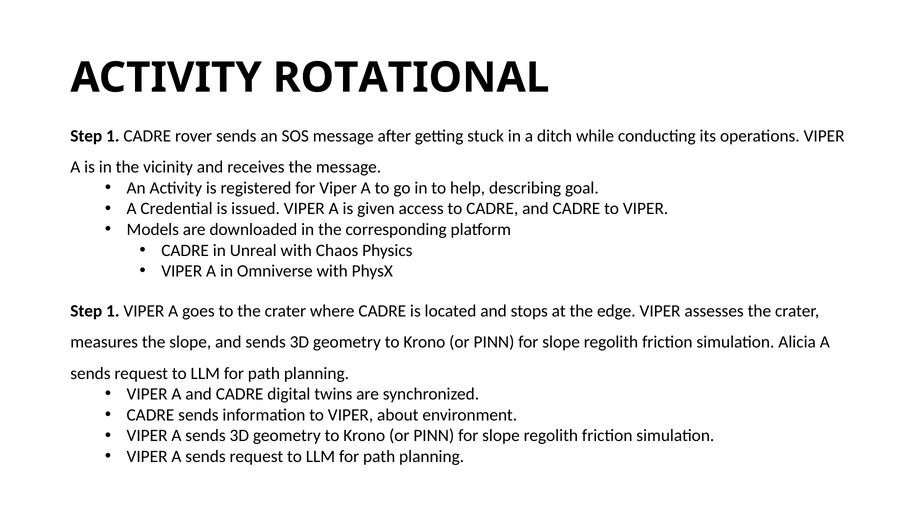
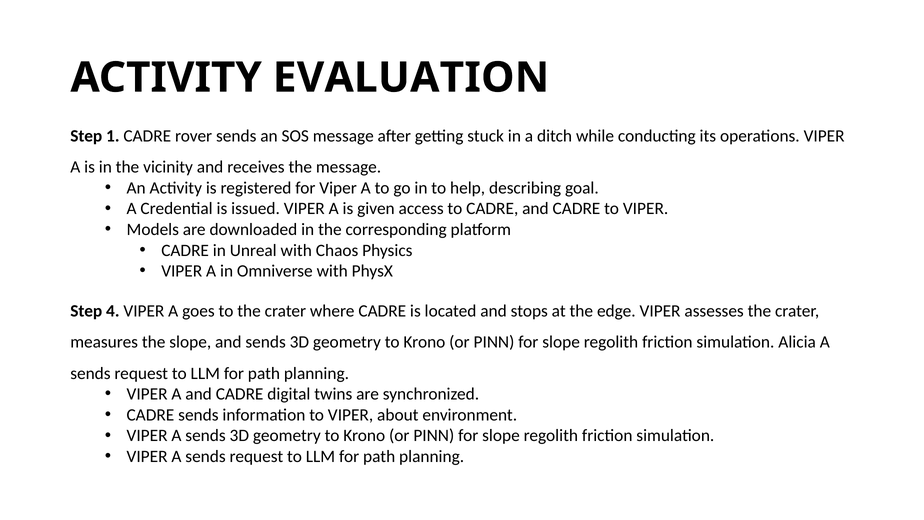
ROTATIONAL: ROTATIONAL -> EVALUATION (411, 78)
1: 1 -> 4 (113, 311)
